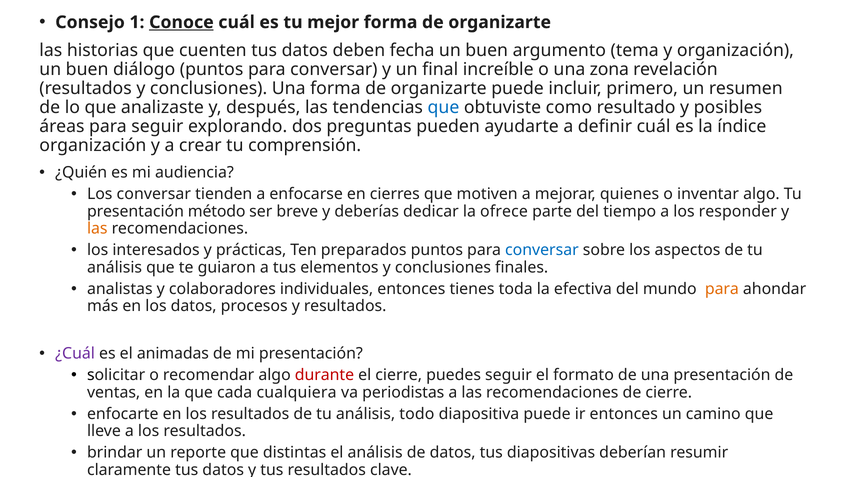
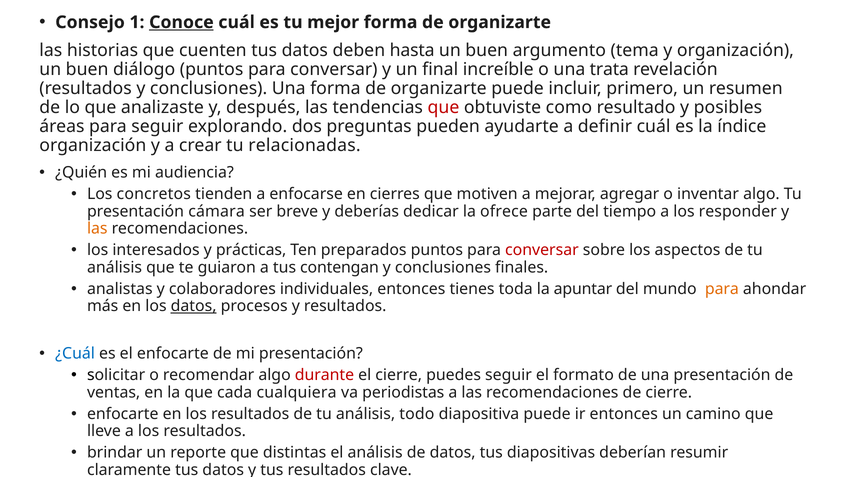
fecha: fecha -> hasta (412, 50)
zona: zona -> trata (609, 69)
que colour: blue -> red (443, 107)
comprensión: comprensión -> relacionadas (305, 145)
Los conversar: conversar -> concretos (154, 194)
quienes: quienes -> agregar (630, 194)
método: método -> cámara (217, 211)
conversar colour: blue -> red (542, 250)
elementos: elementos -> contengan (340, 267)
efectiva: efectiva -> apuntar (583, 289)
datos underline: none -> present (194, 306)
¿Cuál colour: purple -> blue (75, 353)
el animadas: animadas -> enfocarte (173, 353)
